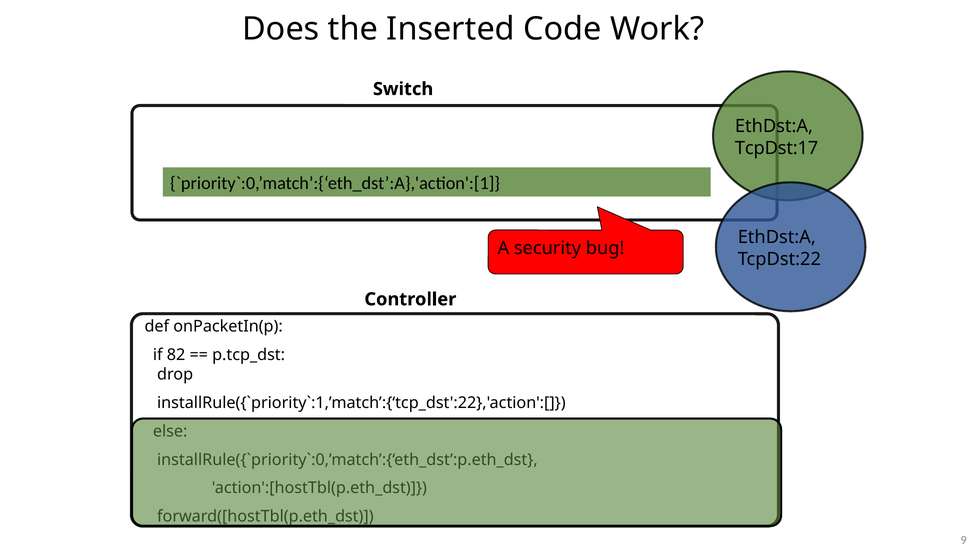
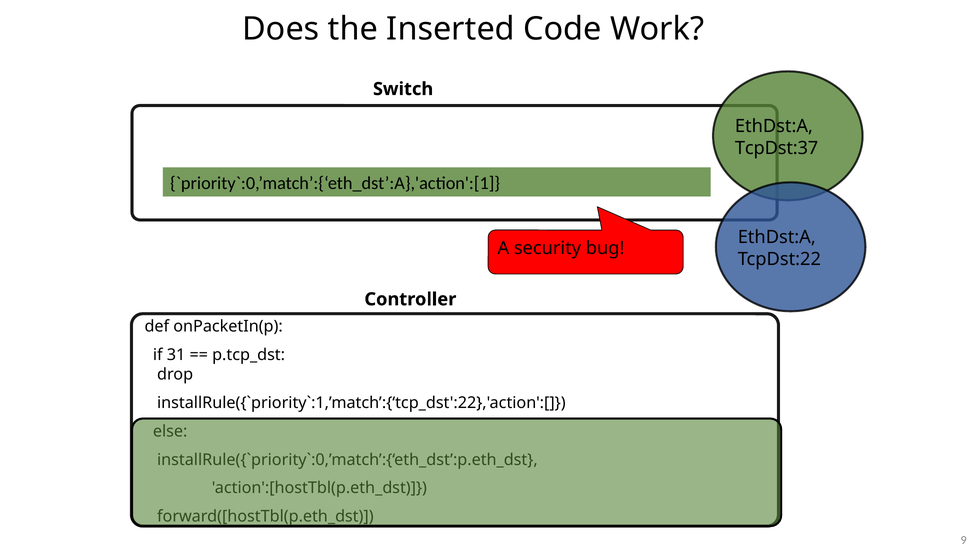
TcpDst:17: TcpDst:17 -> TcpDst:37 (777, 148)
82: 82 -> 31 (176, 355)
